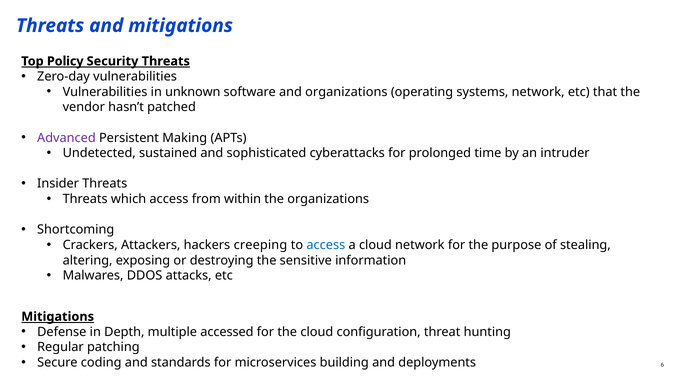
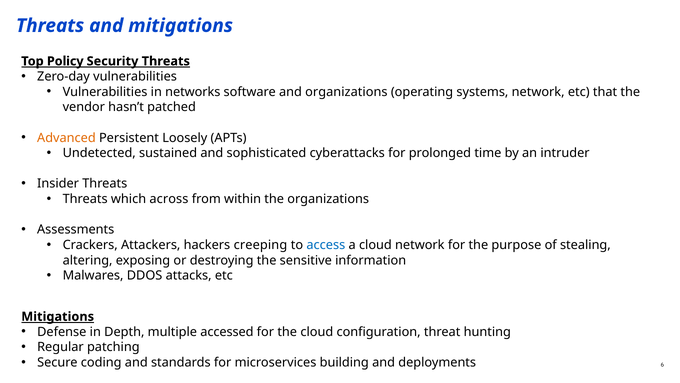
unknown: unknown -> networks (193, 92)
Advanced colour: purple -> orange (66, 138)
Making: Making -> Loosely (185, 138)
which access: access -> across (169, 199)
Shortcoming: Shortcoming -> Assessments (76, 229)
